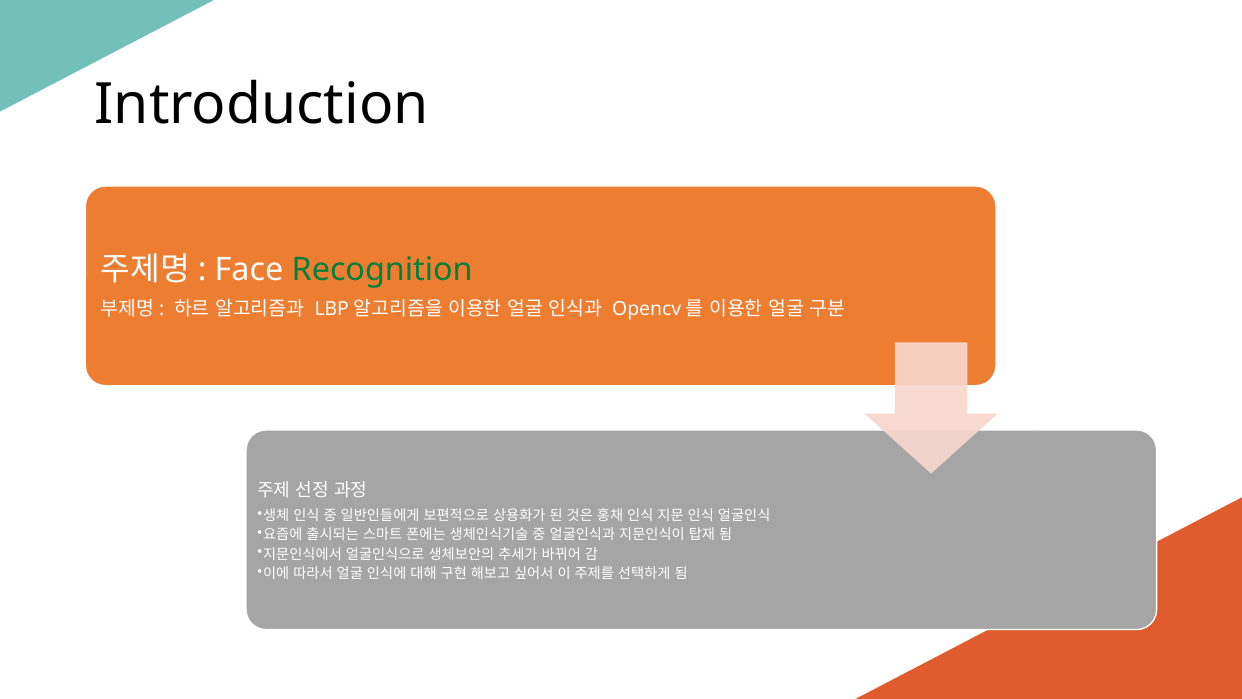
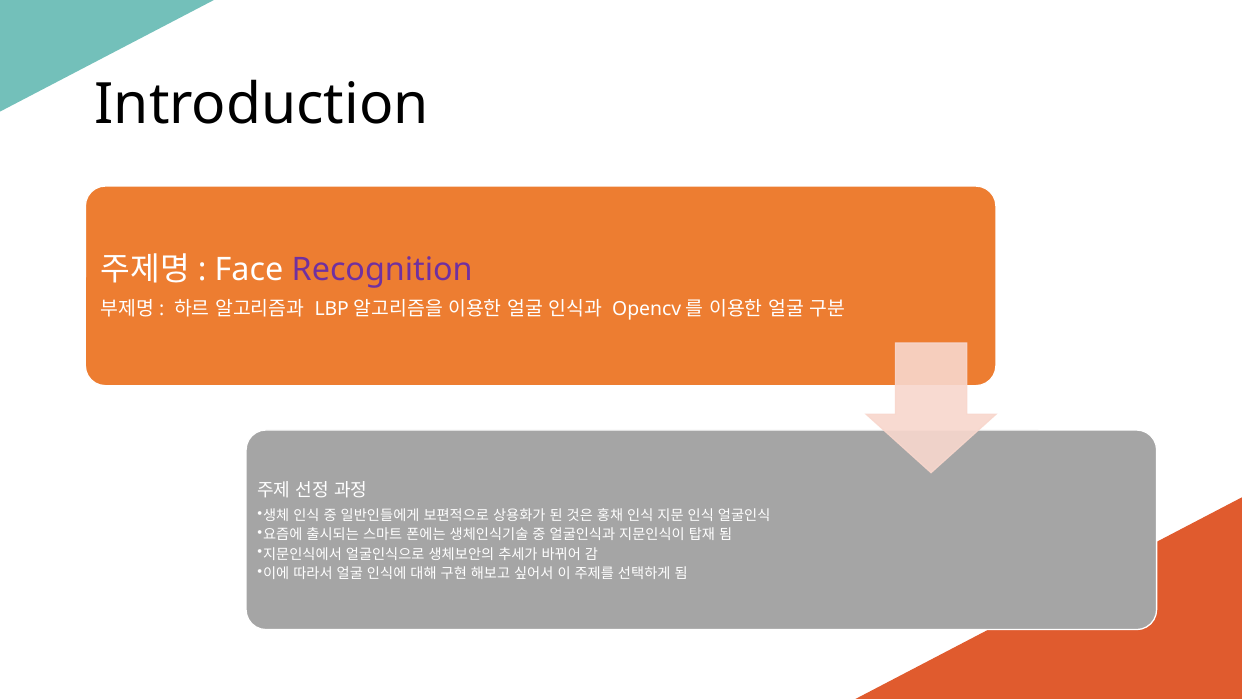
Recognition colour: green -> purple (382, 269)
